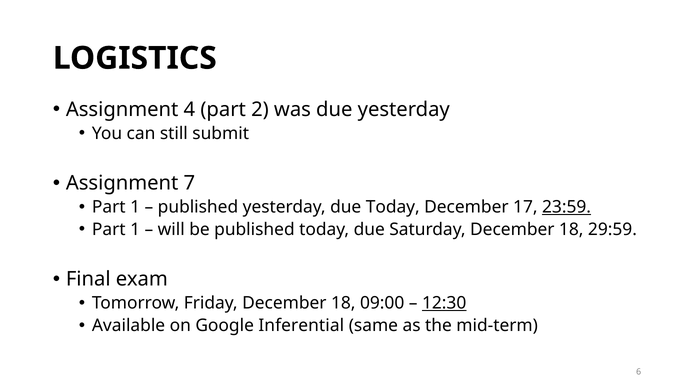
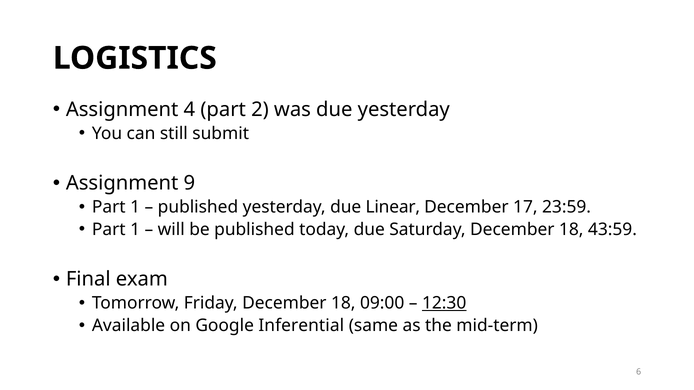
7: 7 -> 9 (189, 183)
due Today: Today -> Linear (393, 207)
23:59 underline: present -> none (567, 207)
29:59: 29:59 -> 43:59 (612, 230)
